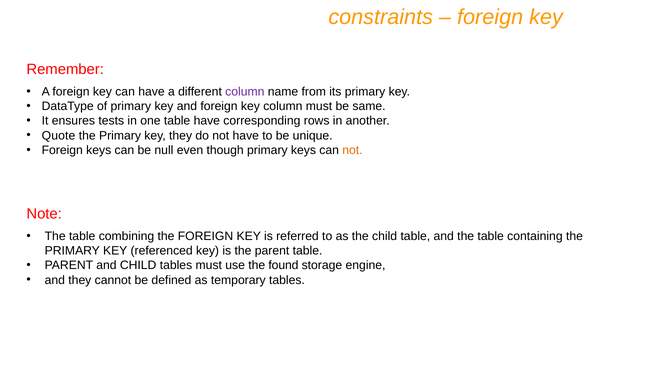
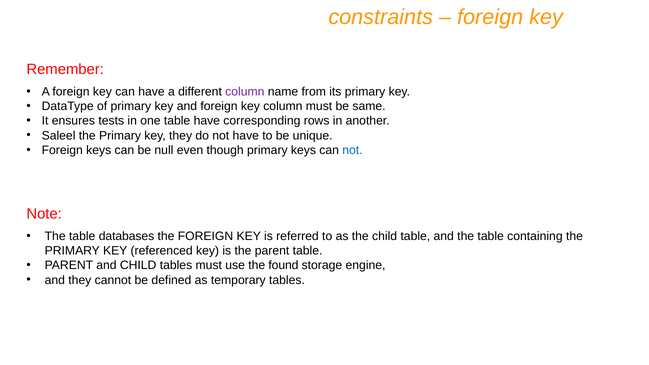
Quote: Quote -> Saleel (59, 136)
not colour: orange -> blue (352, 150)
combining: combining -> databases (127, 236)
